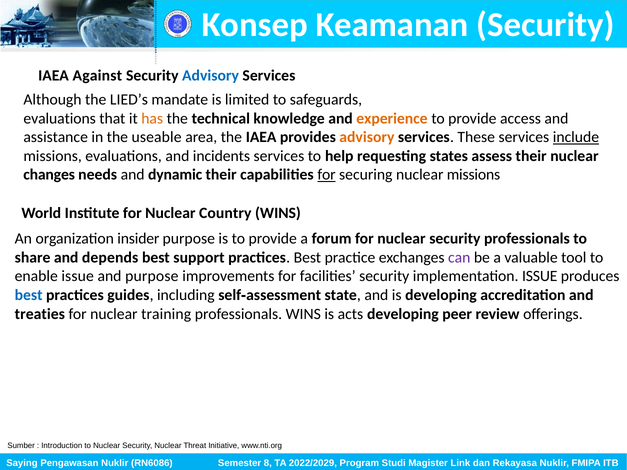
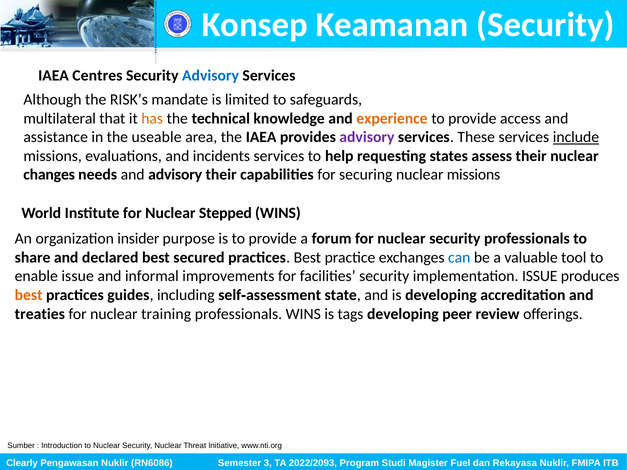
Against: Against -> Centres (97, 76)
LIED’s: LIED’s -> RISK’s (129, 100)
evaluations: evaluations -> multilateral (60, 118)
advisory colour: orange -> purple (367, 137)
and dynamic: dynamic -> advisory (175, 175)
for underline: present -> none (327, 175)
Country: Country -> Stepped (225, 213)
depends: depends -> declared (110, 258)
support: support -> secured (199, 258)
can colour: purple -> blue (459, 258)
and purpose: purpose -> informal (152, 276)
best colour: blue -> orange (29, 295)
acts: acts -> tags (350, 314)
Saying: Saying -> Clearly (22, 463)
8: 8 -> 3 (268, 463)
2022/2029: 2022/2029 -> 2022/2093 (313, 463)
Link: Link -> Fuel (460, 463)
